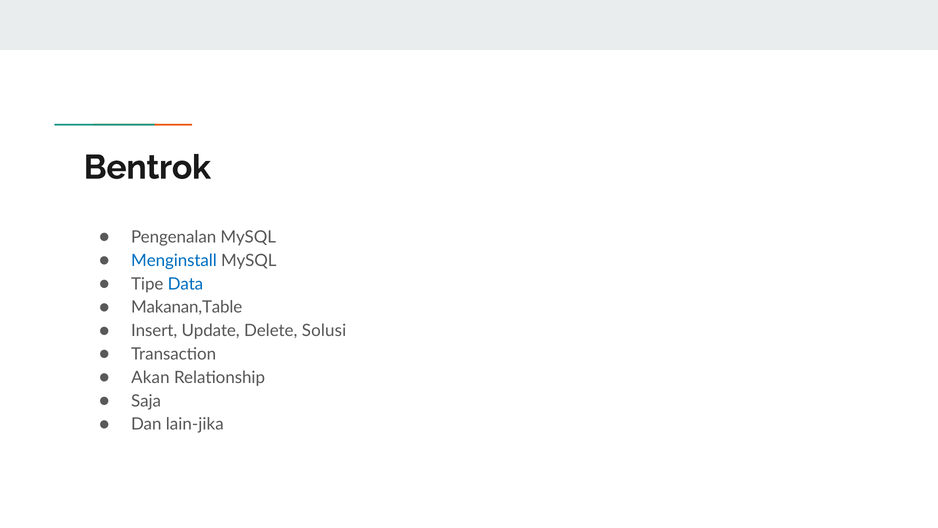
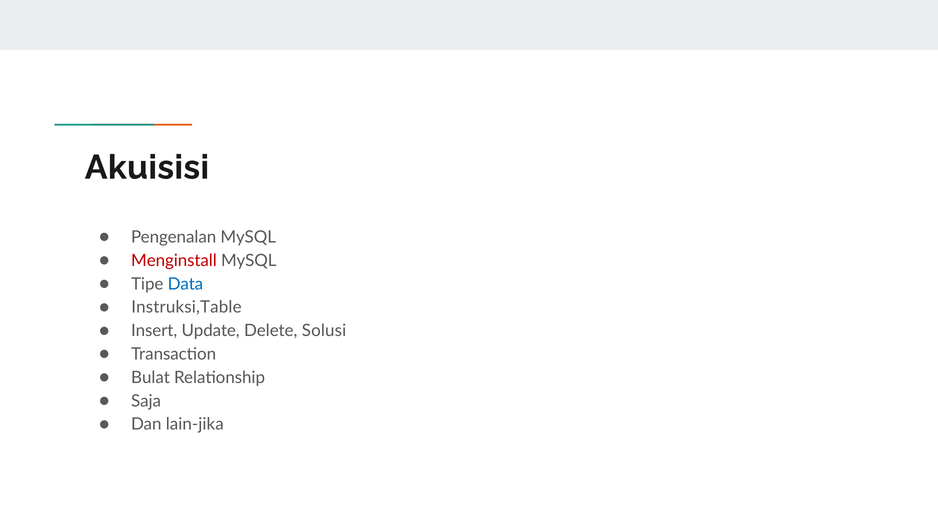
Bentrok: Bentrok -> Akuisisi (147, 167)
Menginstall colour: blue -> red (174, 260)
Makanan,Table: Makanan,Table -> Instruksi,Table (186, 307)
Akan: Akan -> Bulat (151, 377)
